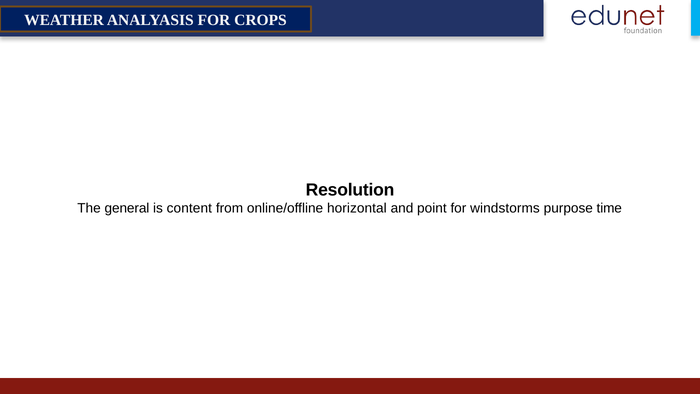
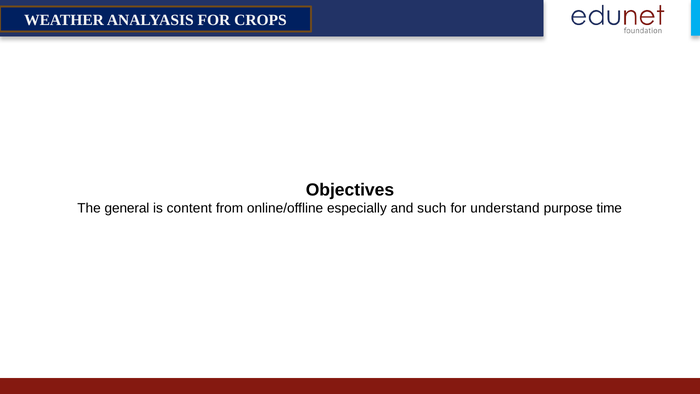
Resolution: Resolution -> Objectives (350, 190)
horizontal: horizontal -> especially (357, 208)
point: point -> such (432, 208)
windstorms: windstorms -> understand (505, 208)
